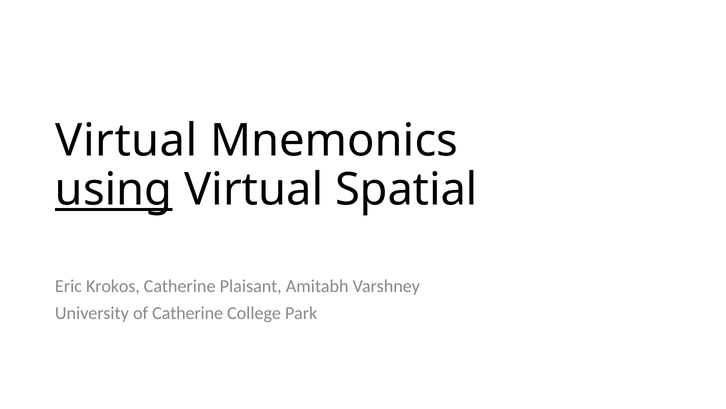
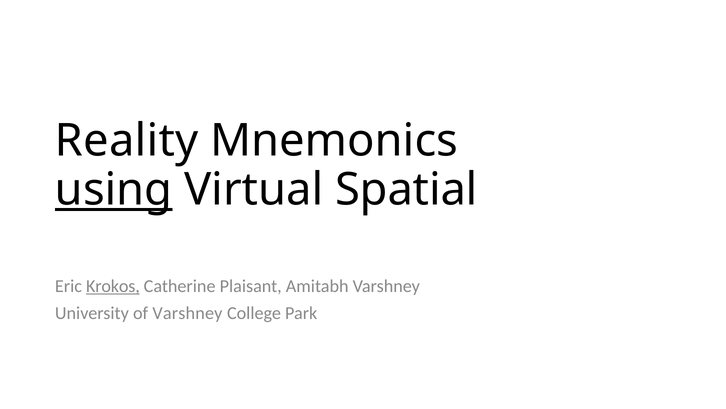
Virtual: Virtual -> Reality (127, 141)
Krokos underline: none -> present (113, 286)
of Catherine: Catherine -> Varshney (187, 313)
